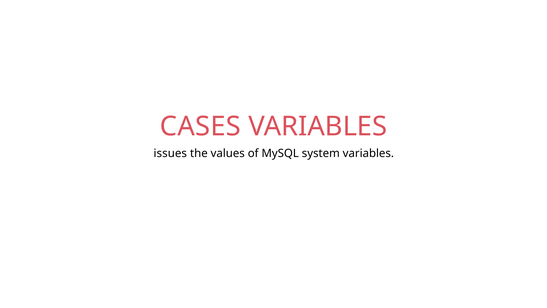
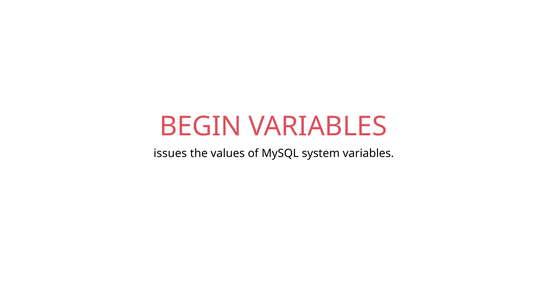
CASES: CASES -> BEGIN (201, 126)
